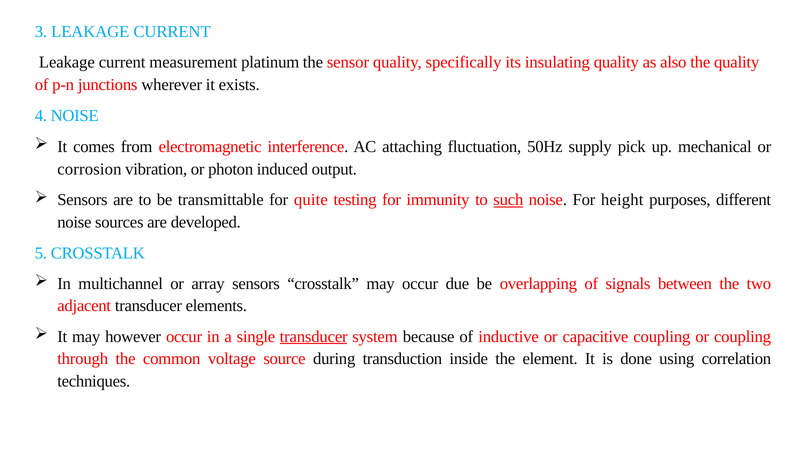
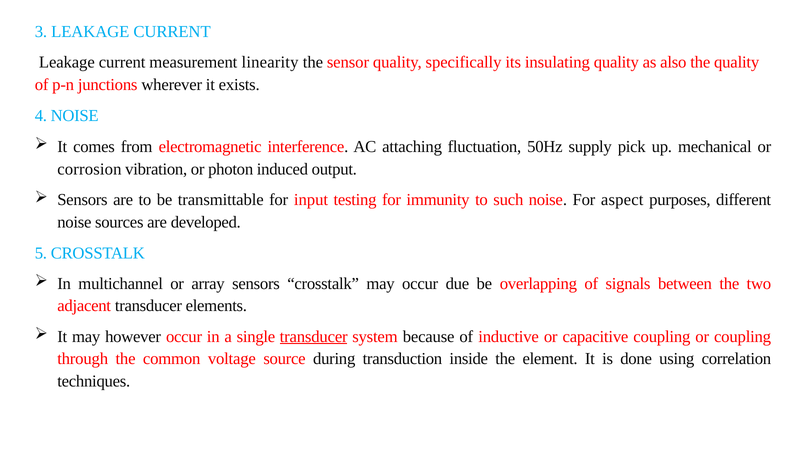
platinum: platinum -> linearity (270, 62)
quite: quite -> input (311, 200)
such underline: present -> none (508, 200)
height: height -> aspect (622, 200)
